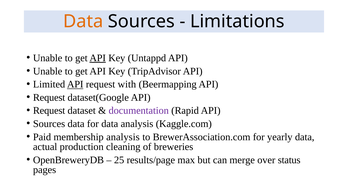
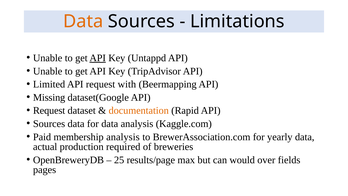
API underline: present -> none (75, 84)
Request: Request -> Missing (49, 97)
documentation colour: purple -> orange (139, 110)
cleaning: cleaning -> required (123, 147)
merge: merge -> would (242, 160)
status: status -> fields (289, 160)
